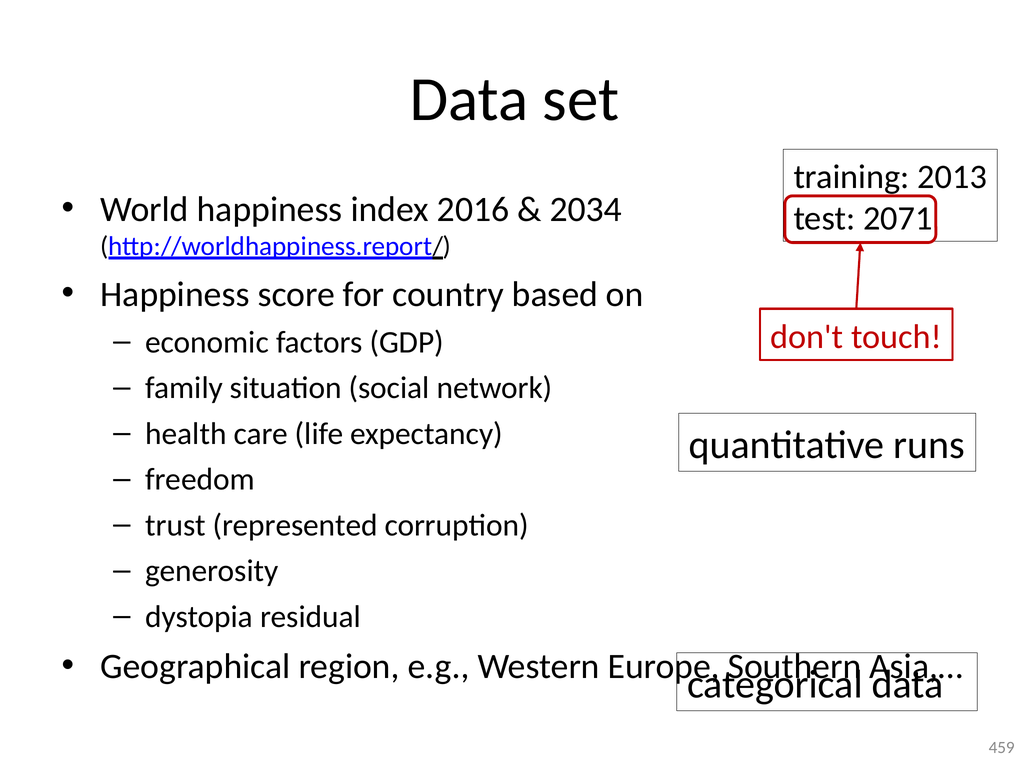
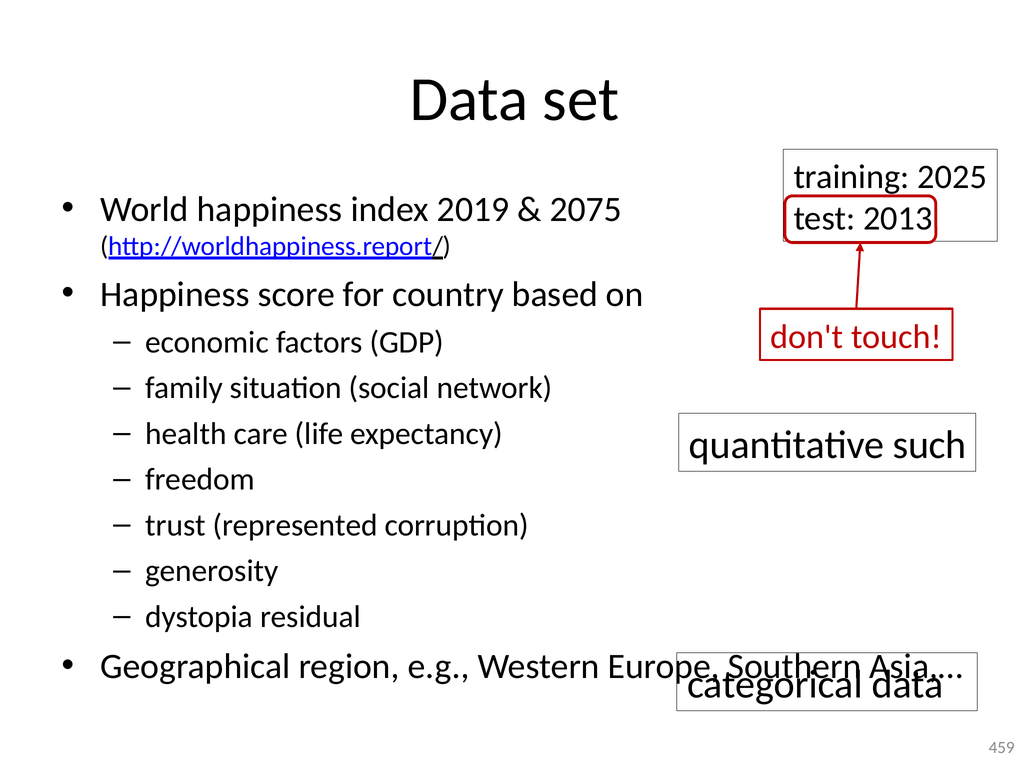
2013: 2013 -> 2025 (952, 177)
2016: 2016 -> 2019 (473, 209)
2034: 2034 -> 2075 (586, 209)
2071: 2071 -> 2013 (898, 218)
runs: runs -> such (929, 445)
